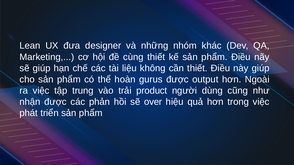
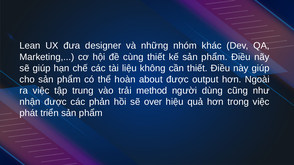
gurus: gurus -> about (151, 80)
product: product -> method (152, 91)
